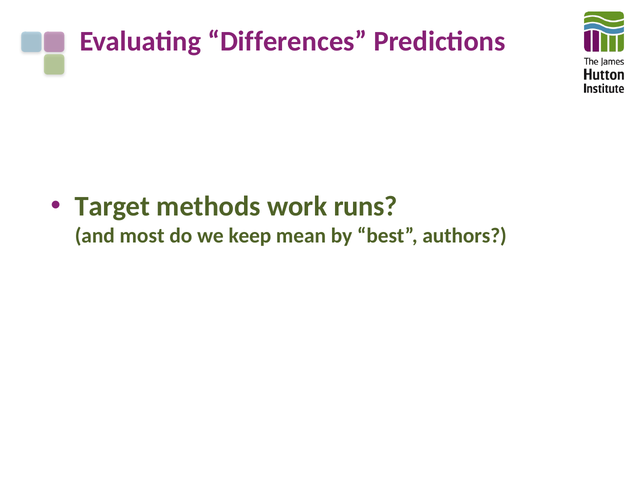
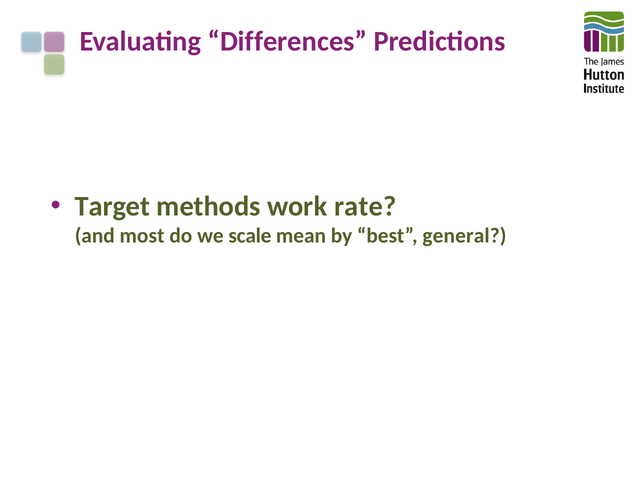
runs: runs -> rate (365, 206)
keep: keep -> scale (250, 236)
authors: authors -> general (464, 236)
